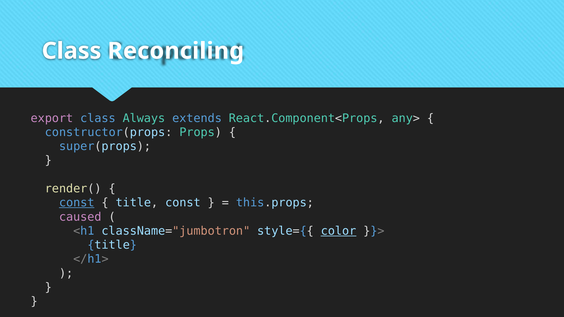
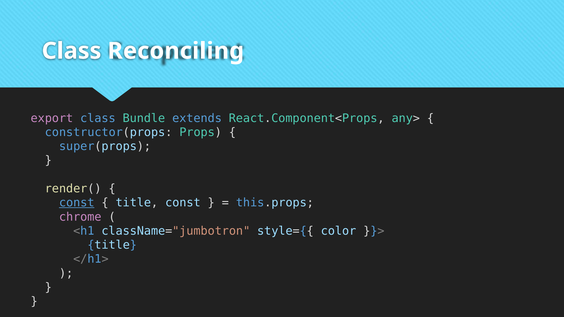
Always: Always -> Bundle (144, 118)
caused: caused -> chrome (80, 217)
color underline: present -> none (339, 231)
